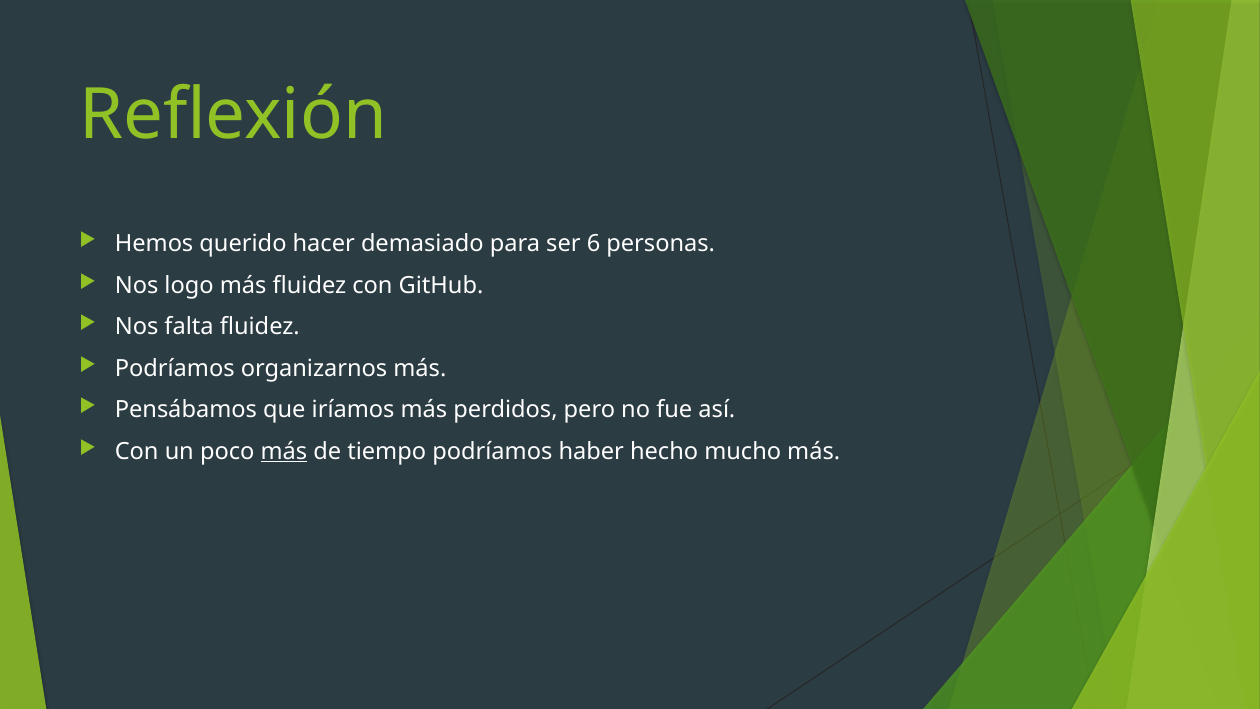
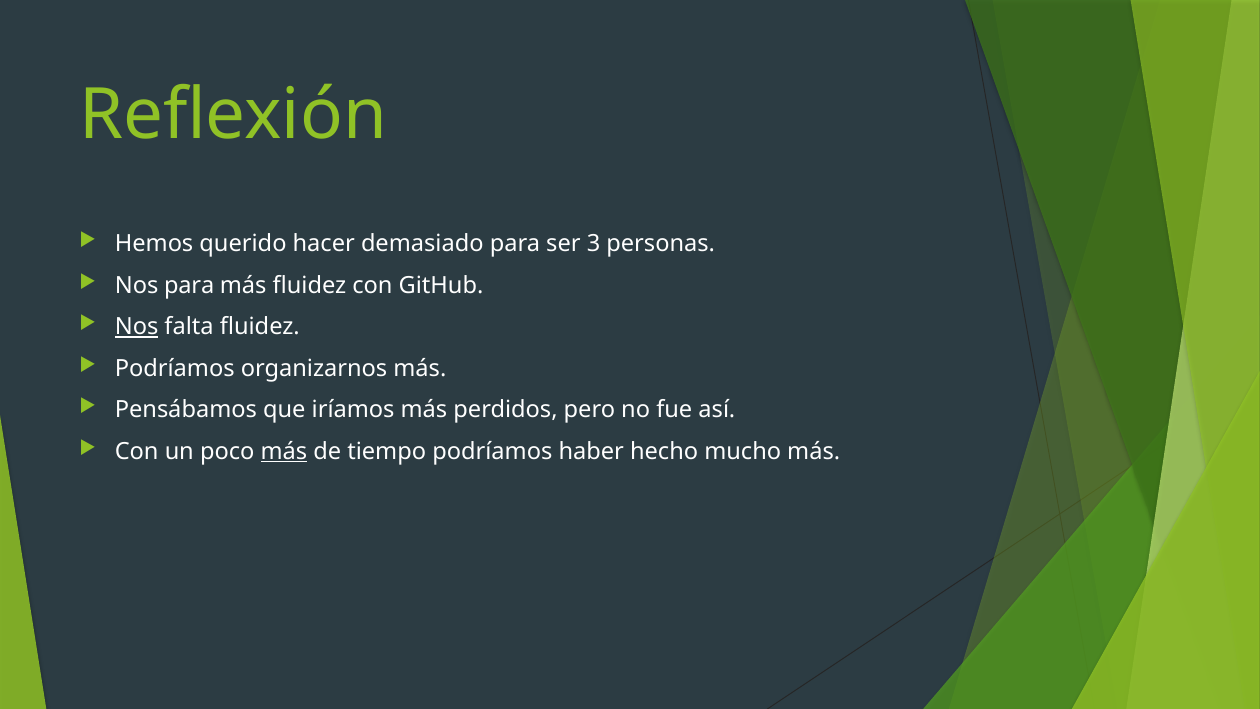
6: 6 -> 3 (594, 244)
Nos logo: logo -> para (189, 285)
Nos underline: none -> present (137, 327)
